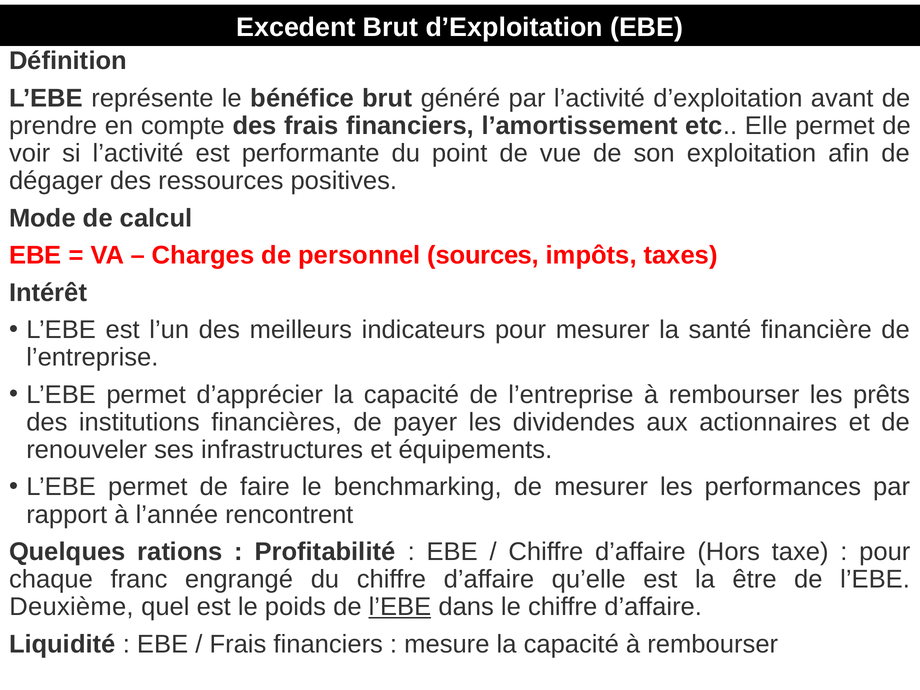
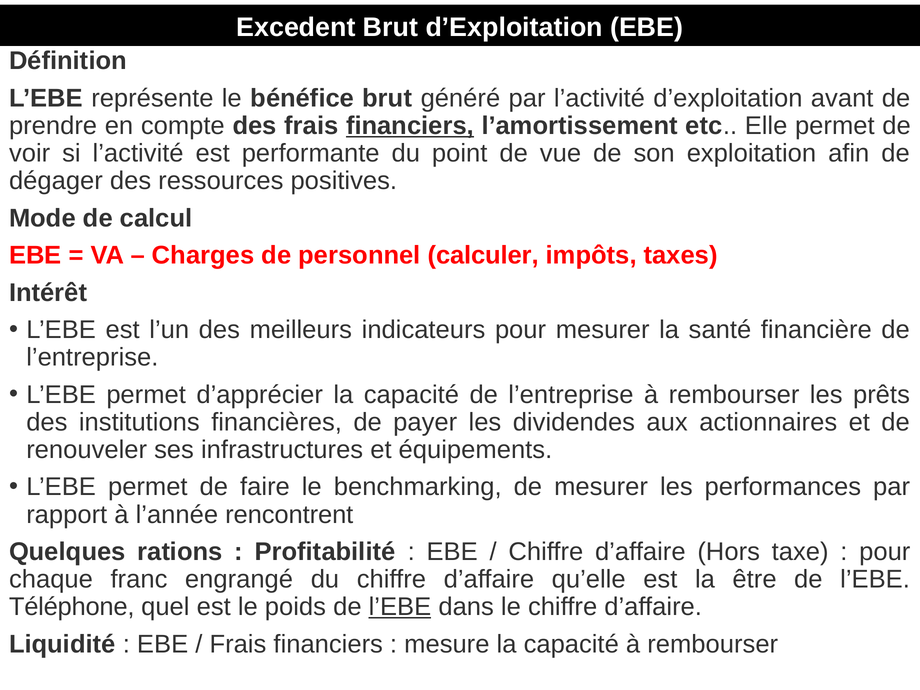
financiers underline: none -> present (410, 126)
sources: sources -> calculer (483, 255)
Deuxième: Deuxième -> Téléphone (72, 607)
